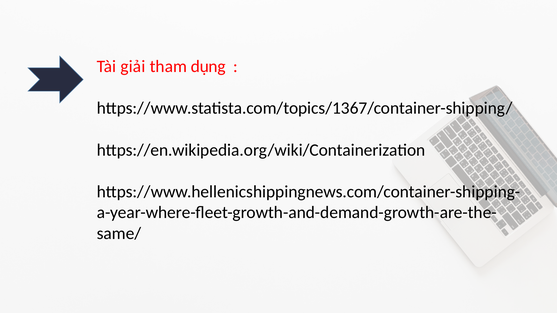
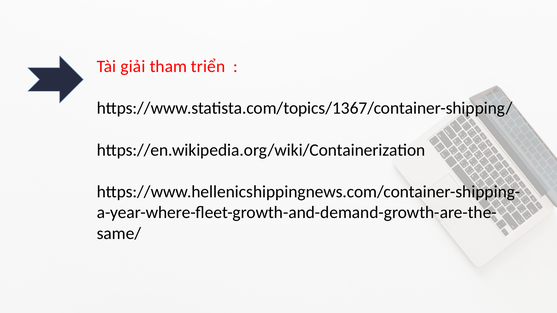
dụng: dụng -> triển (208, 67)
